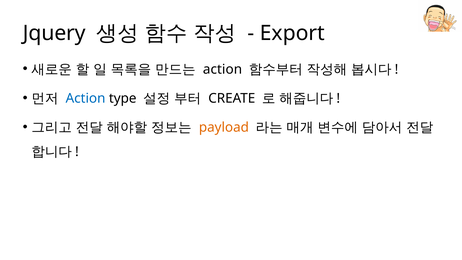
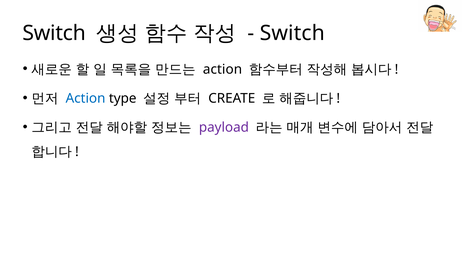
Jquery: Jquery -> Switch (54, 33)
Export: Export -> Switch (292, 33)
payload colour: orange -> purple (224, 127)
